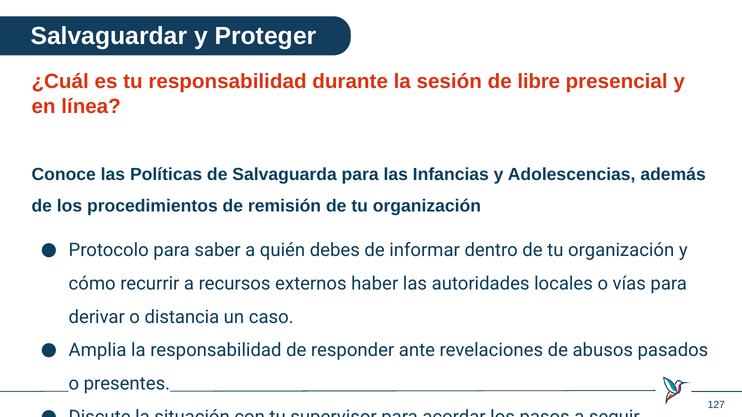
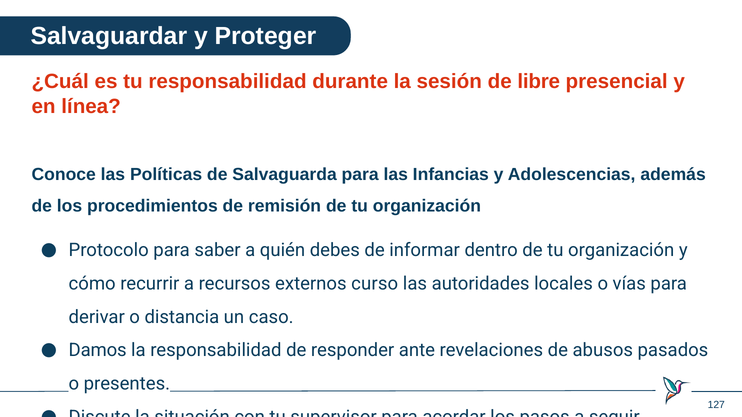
haber: haber -> curso (375, 284)
Amplia: Amplia -> Damos (98, 351)
